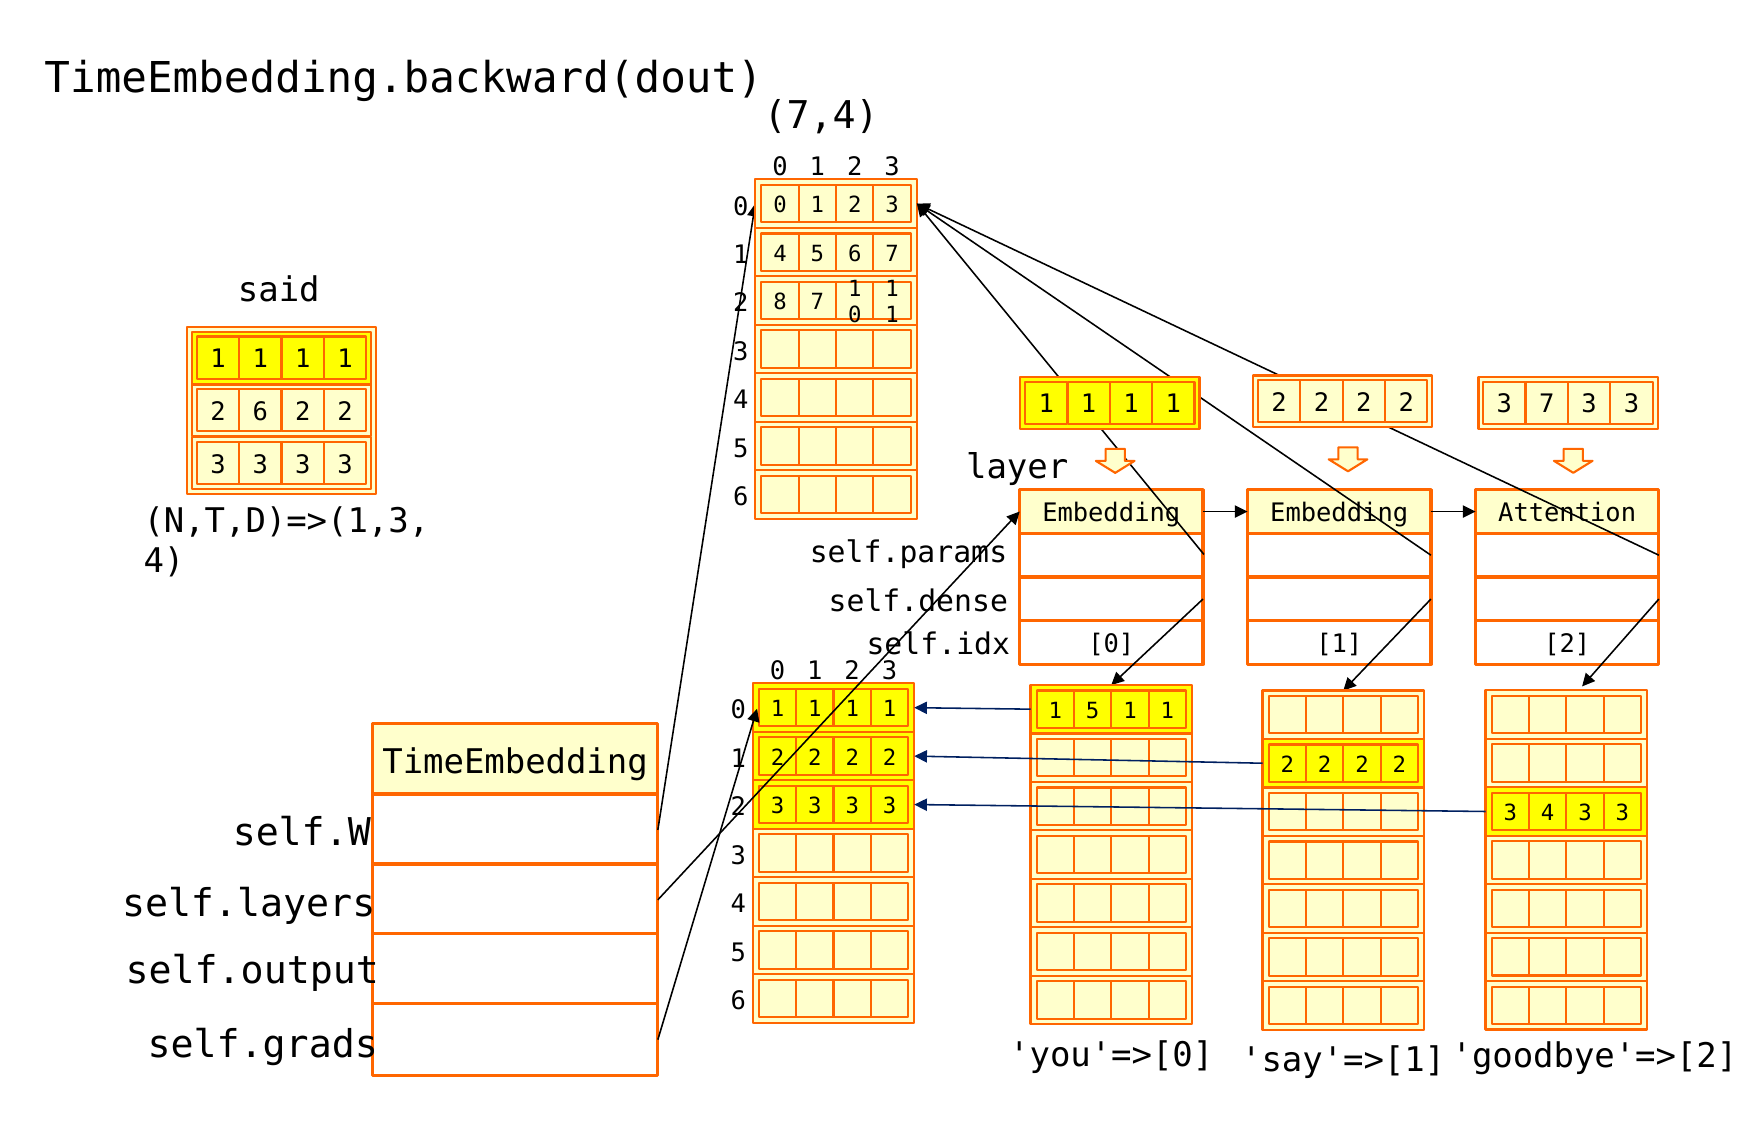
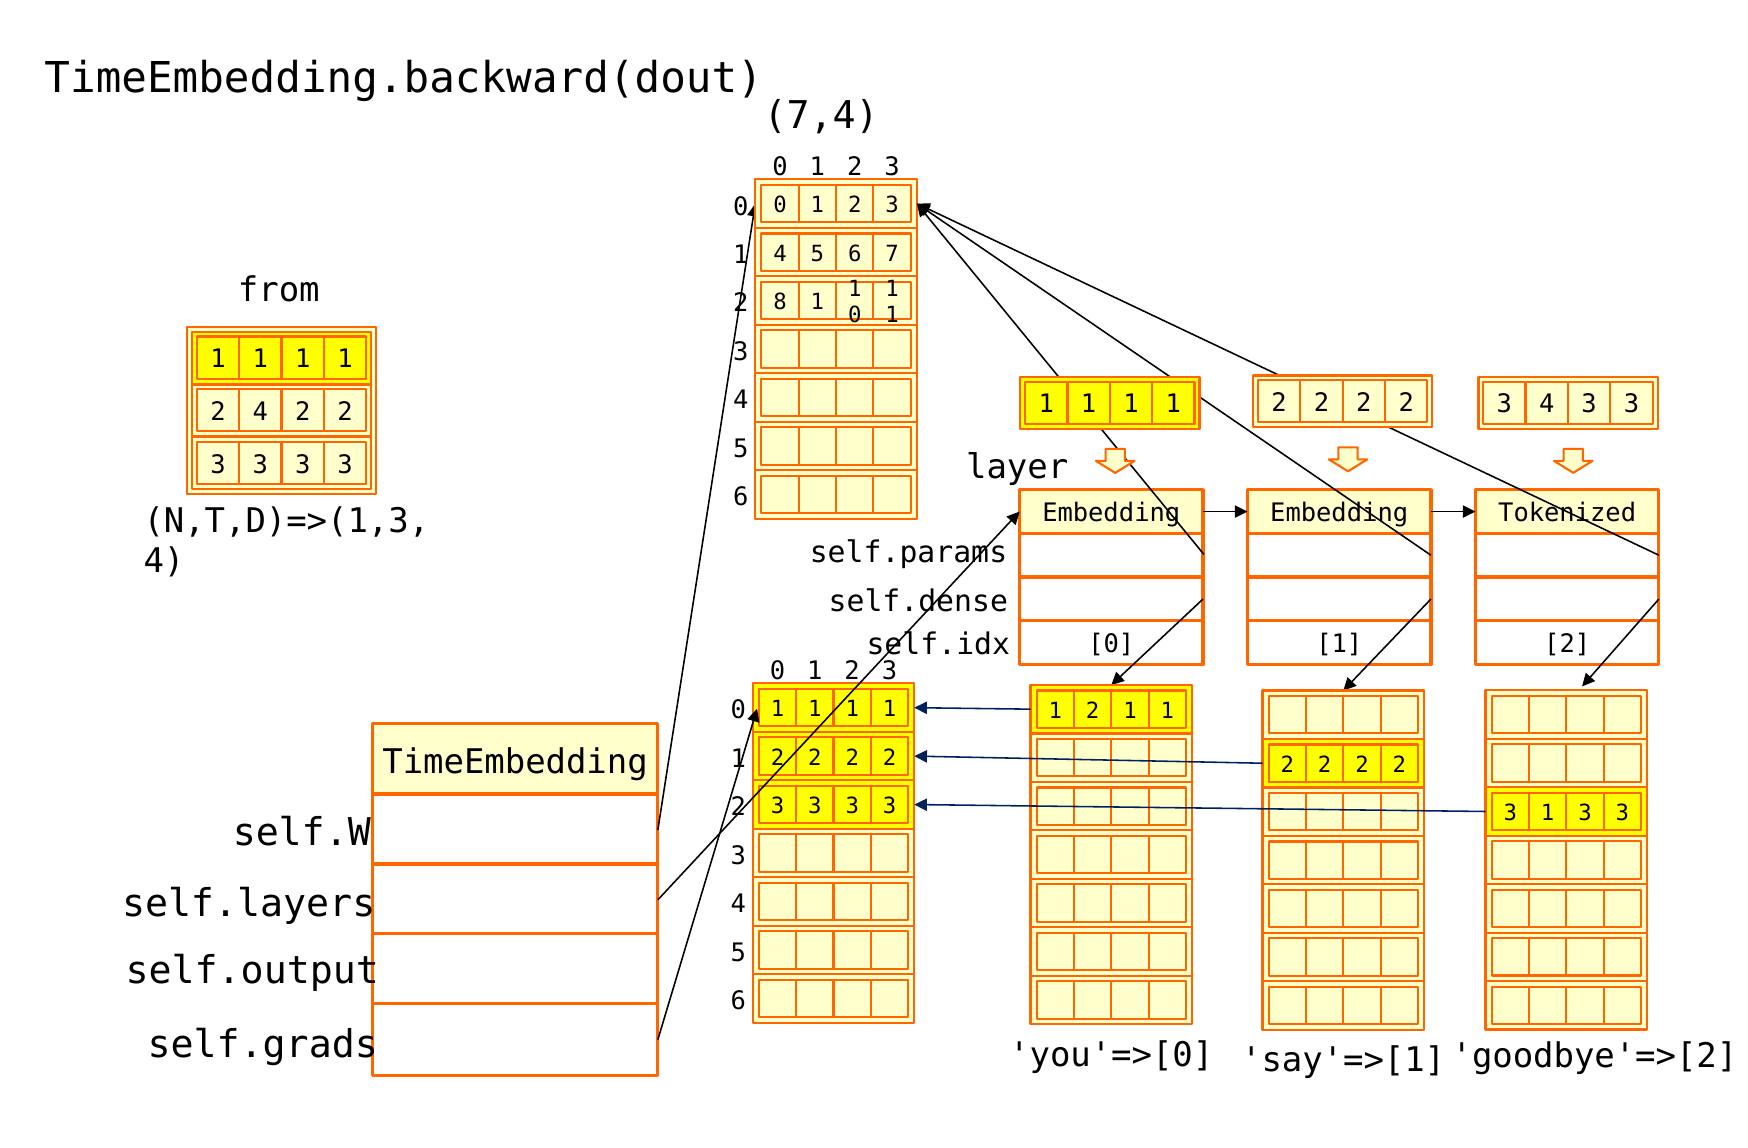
said: said -> from (279, 290)
8 7: 7 -> 1 (817, 302)
2 2 3 7: 7 -> 4 (1547, 405)
2 6: 6 -> 4 (260, 412)
Attention: Attention -> Tokenized (1567, 513)
5: 5 -> 2 (1093, 711)
4: 4 -> 1 (1548, 813)
